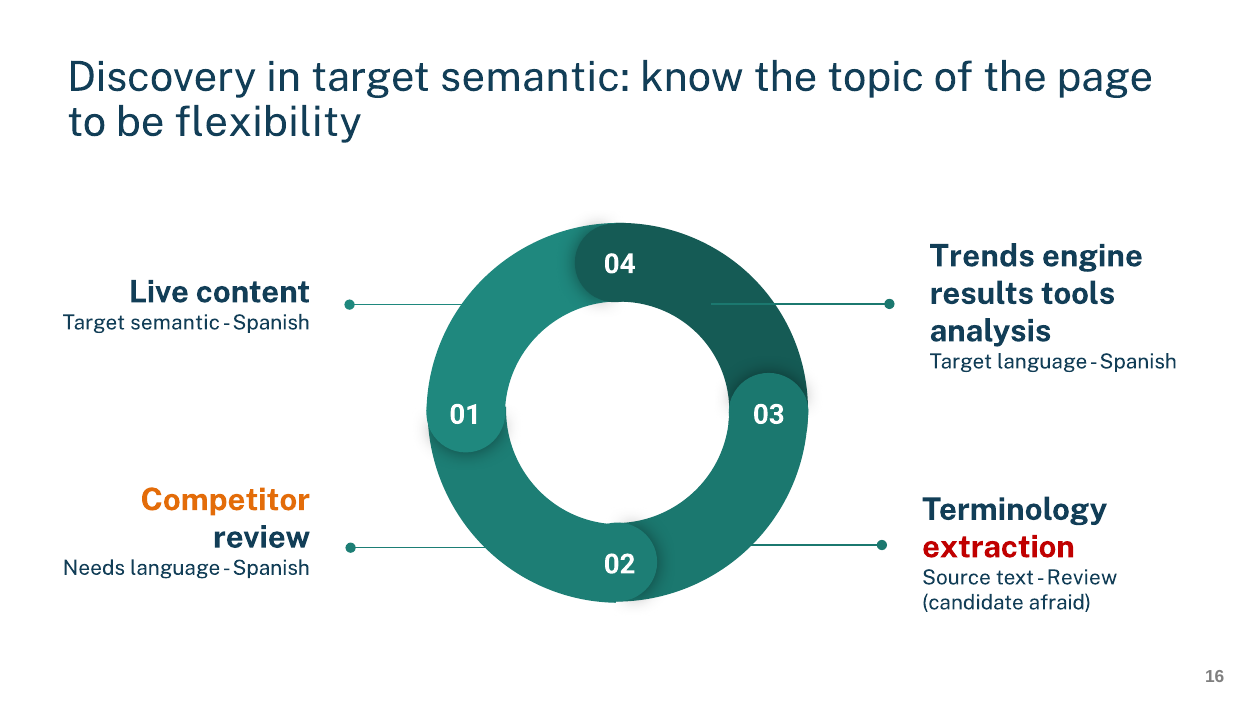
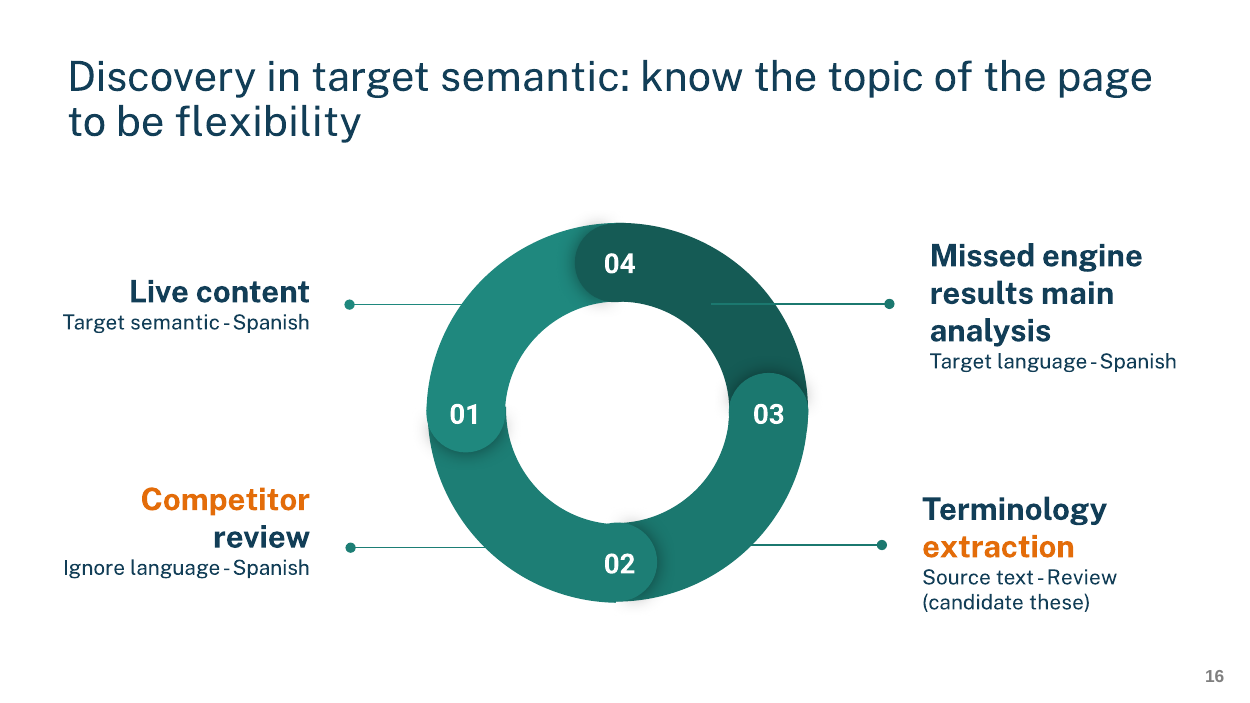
Trends: Trends -> Missed (982, 256)
tools: tools -> main (1078, 294)
extraction colour: red -> orange (998, 547)
Needs: Needs -> Ignore (94, 568)
afraid: afraid -> these (1060, 603)
